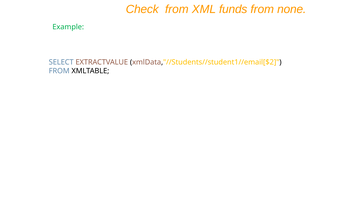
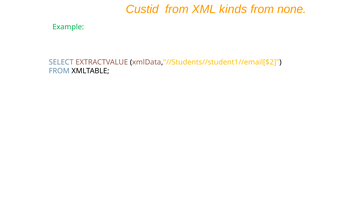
Check: Check -> Custid (142, 9)
funds: funds -> kinds (233, 9)
